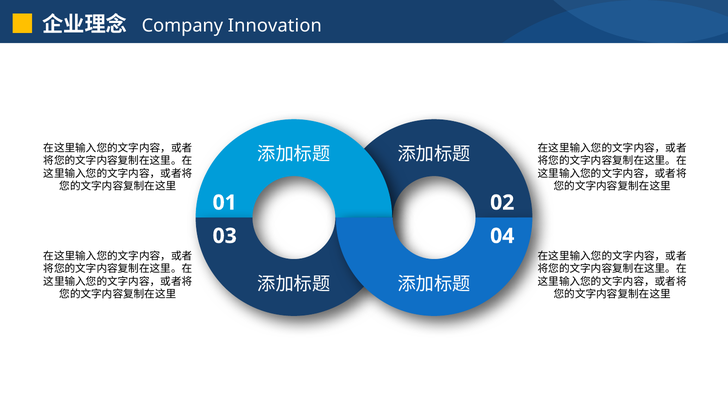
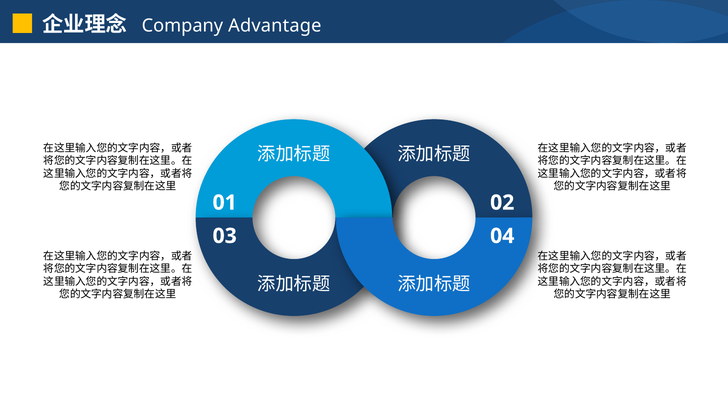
Innovation: Innovation -> Advantage (275, 26)
